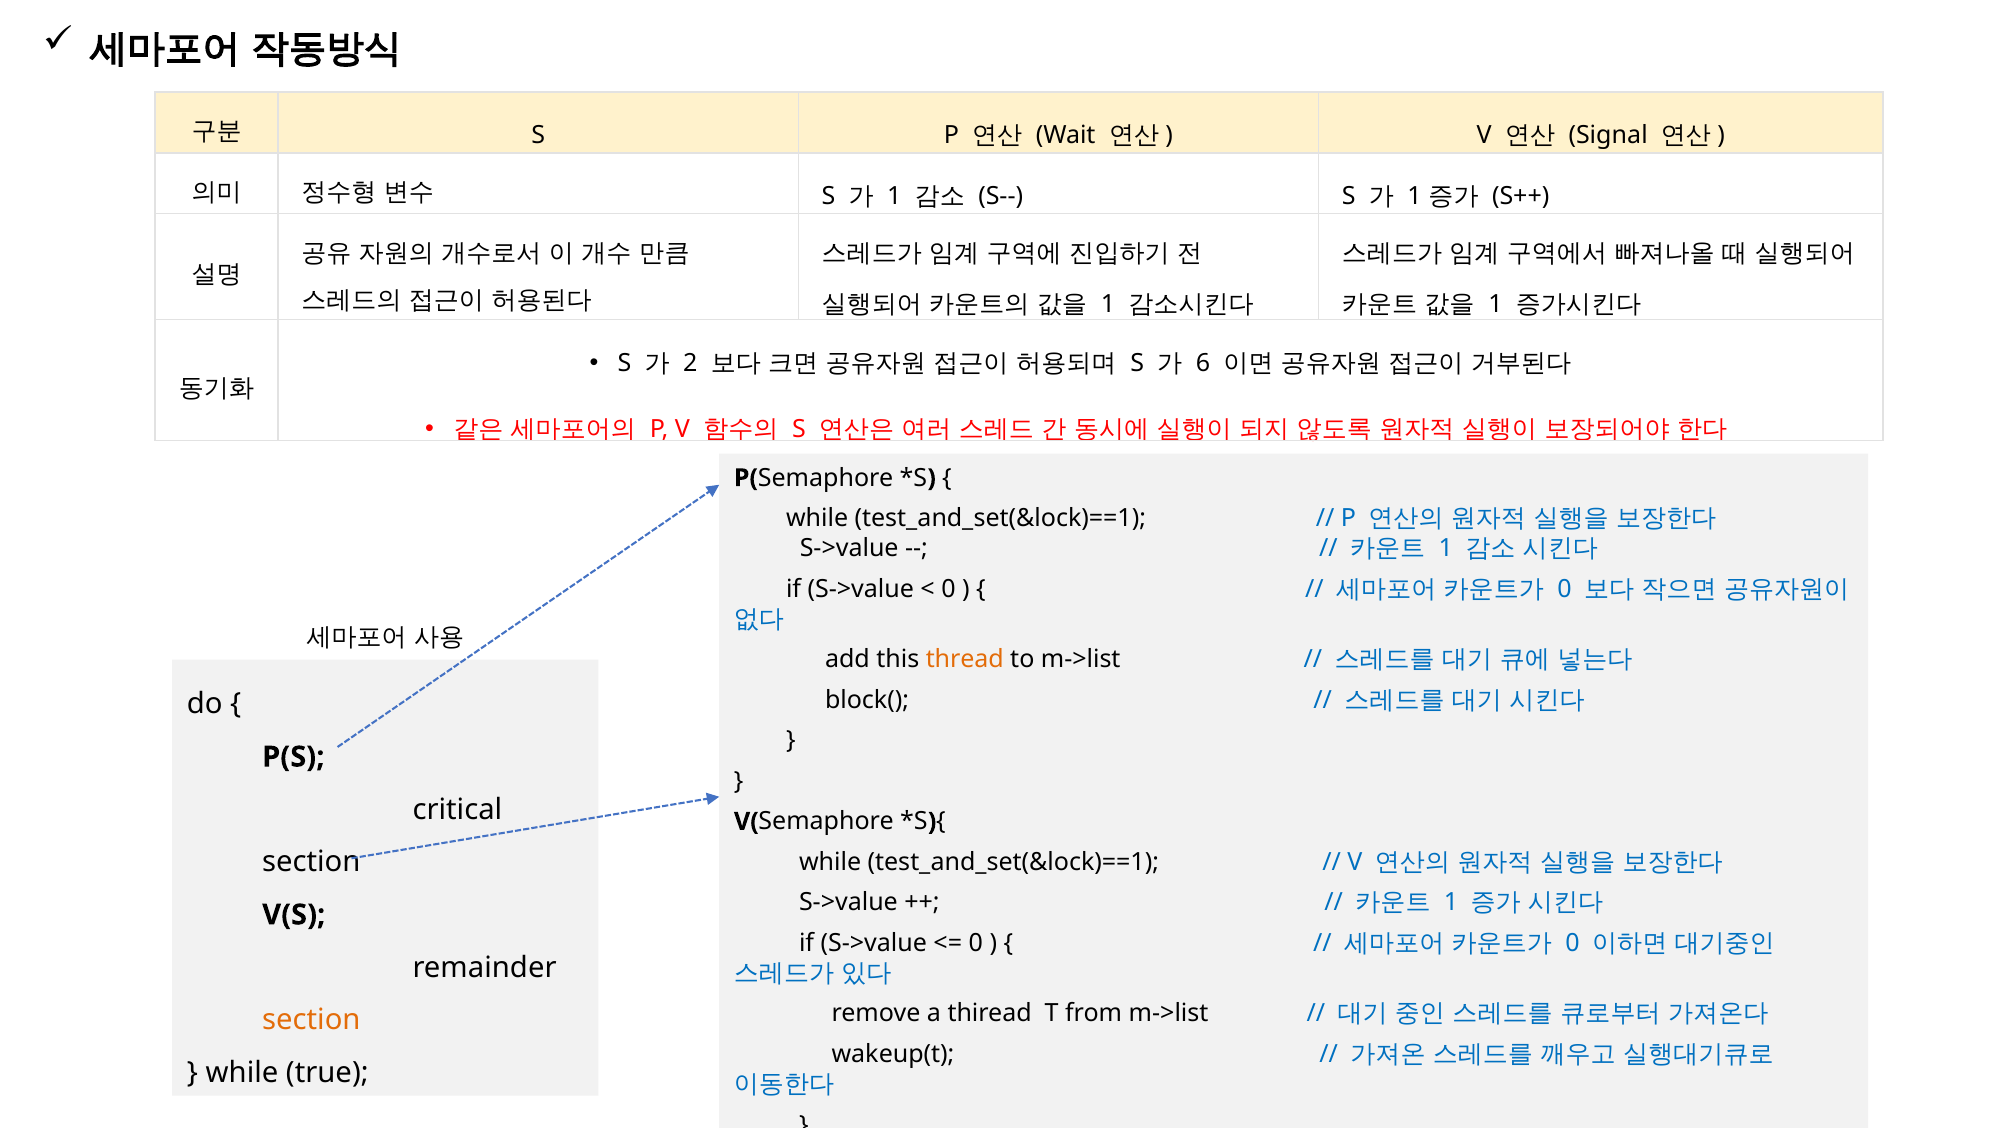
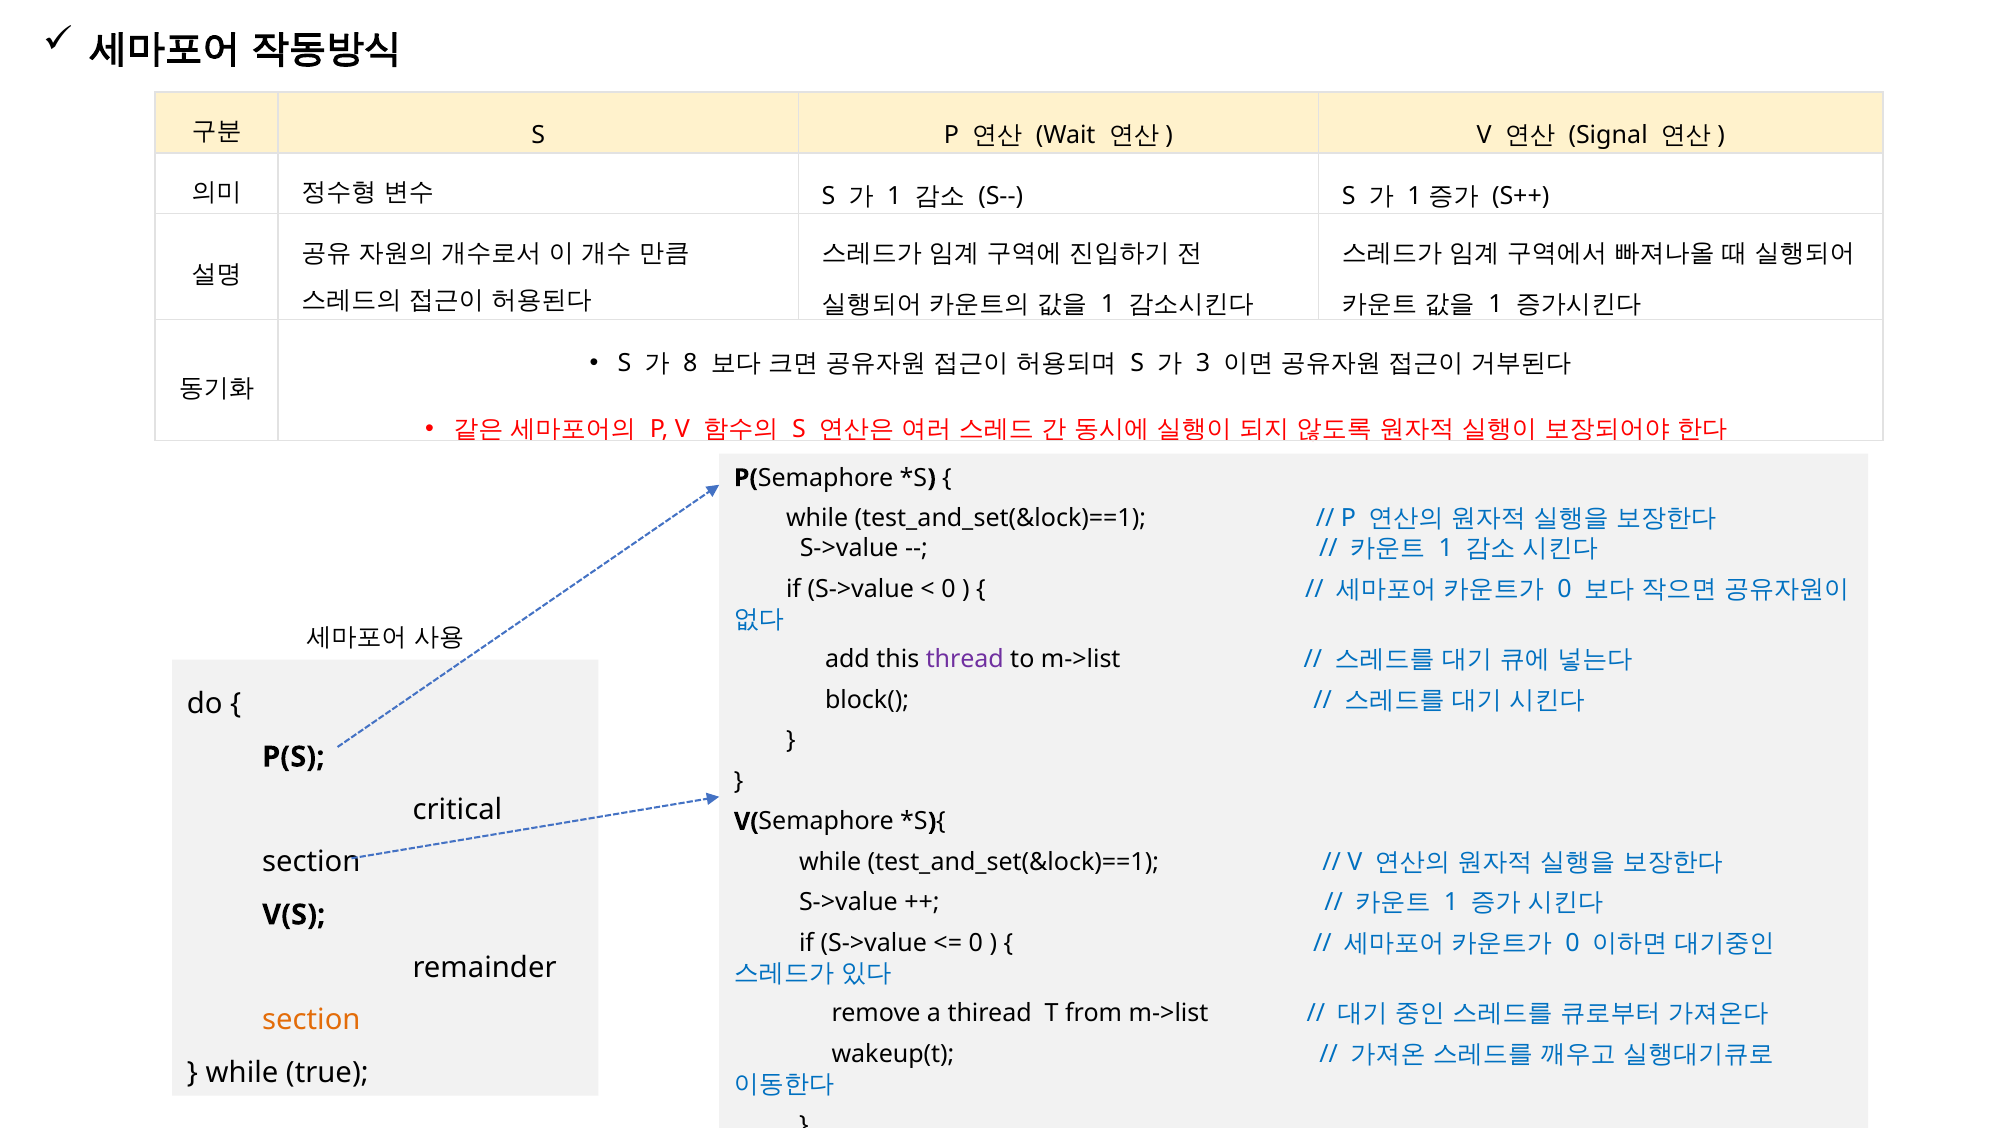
2: 2 -> 8 (690, 363)
6: 6 -> 3 (1203, 363)
thread colour: orange -> purple (965, 659)
